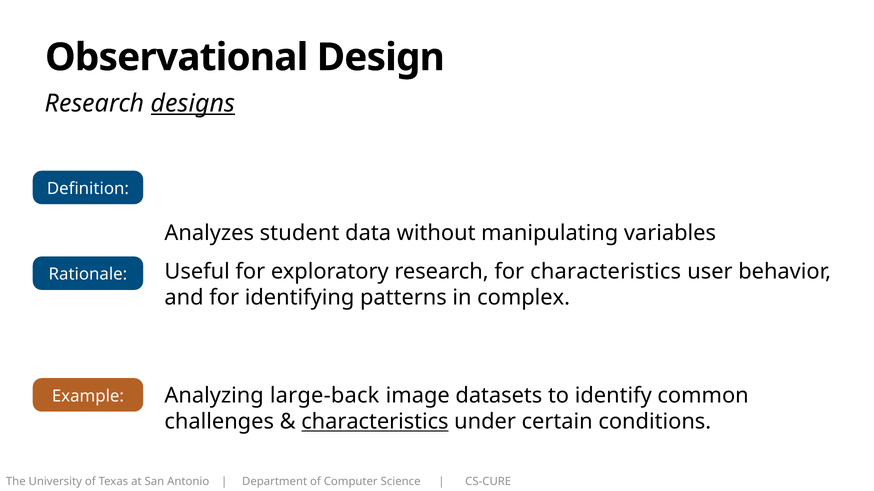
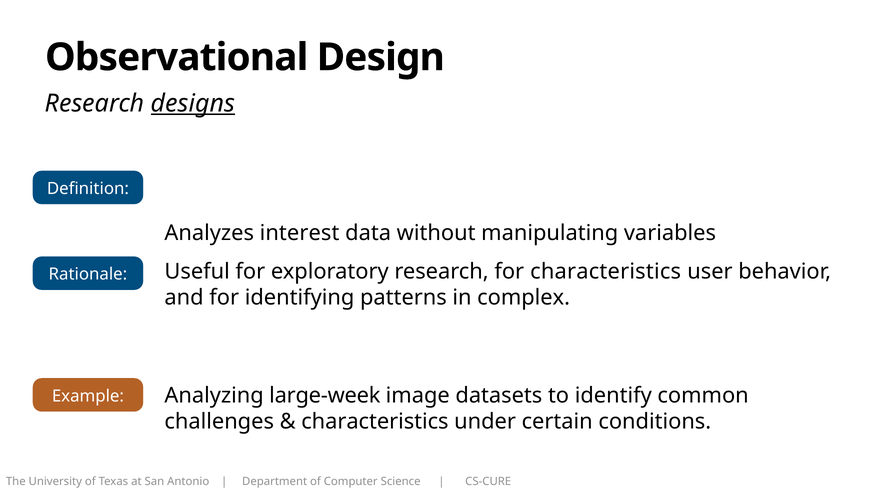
student: student -> interest (300, 233)
large-back: large-back -> large-week (325, 396)
characteristics underline: present -> none (375, 422)
